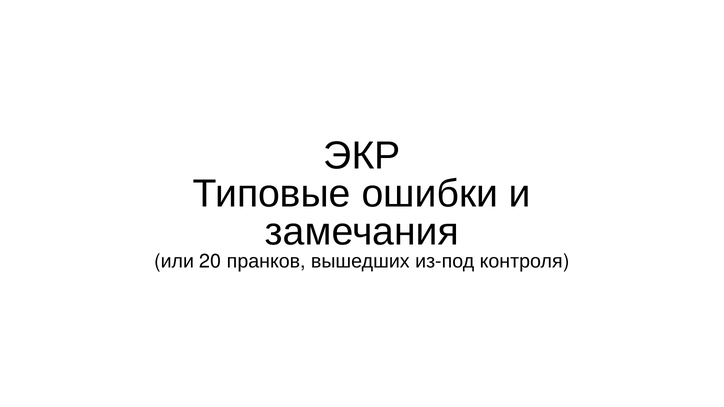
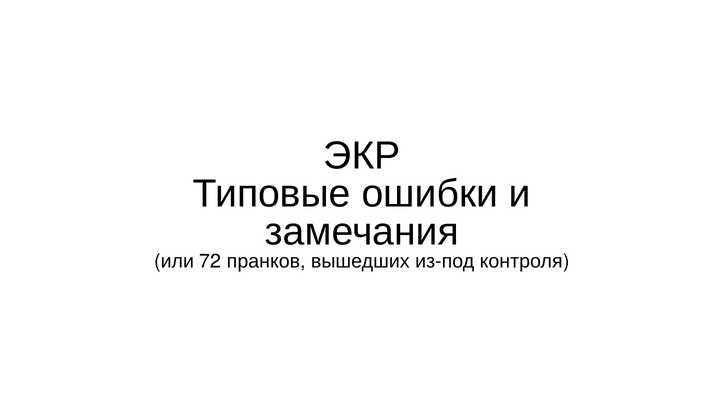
20: 20 -> 72 (210, 262)
